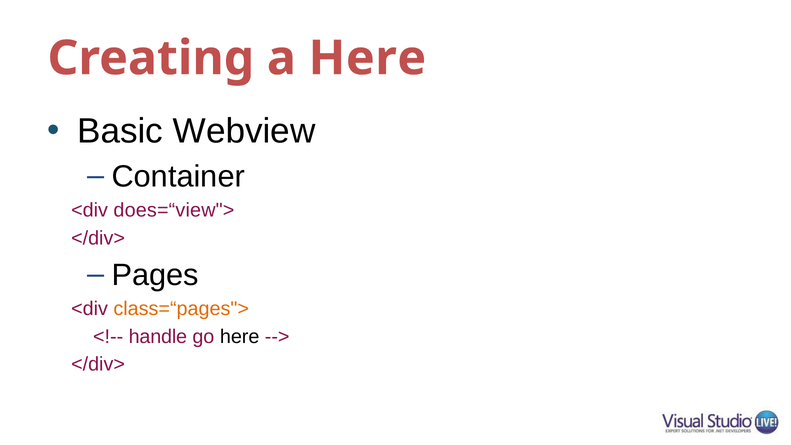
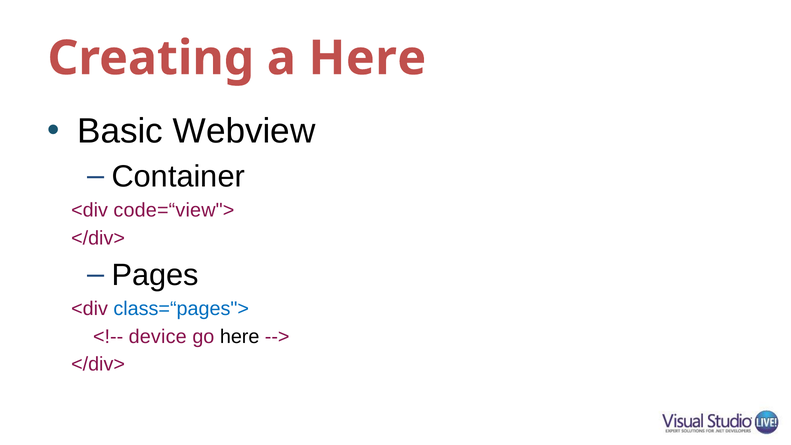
does=“view">: does=“view"> -> code=“view"> (174, 210)
class=“pages"> colour: orange -> blue (181, 309)
handle: handle -> device (158, 336)
